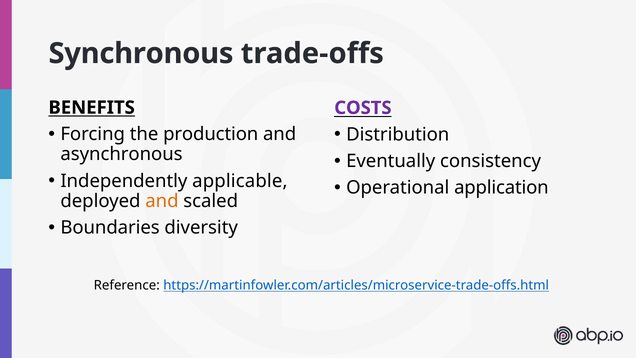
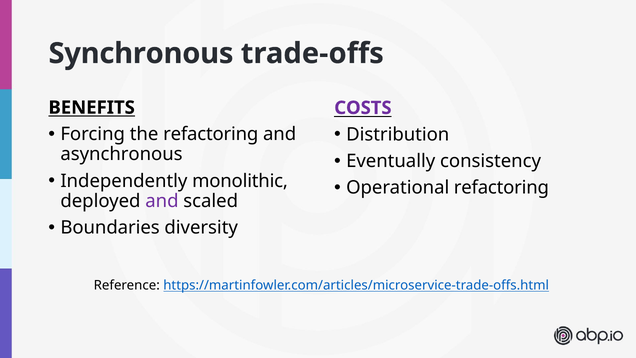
the production: production -> refactoring (211, 134)
applicable: applicable -> monolithic (240, 181)
Operational application: application -> refactoring (501, 188)
and colour: orange -> purple (162, 201)
